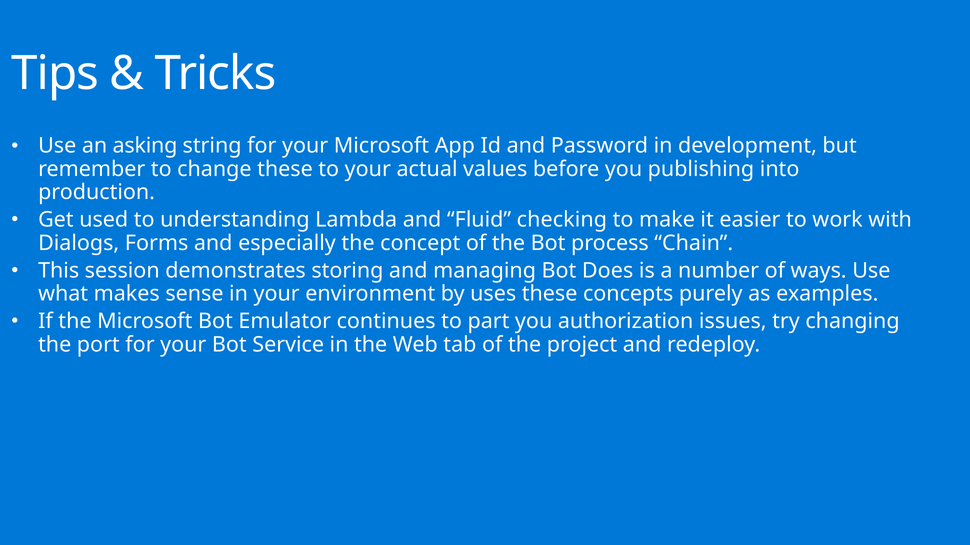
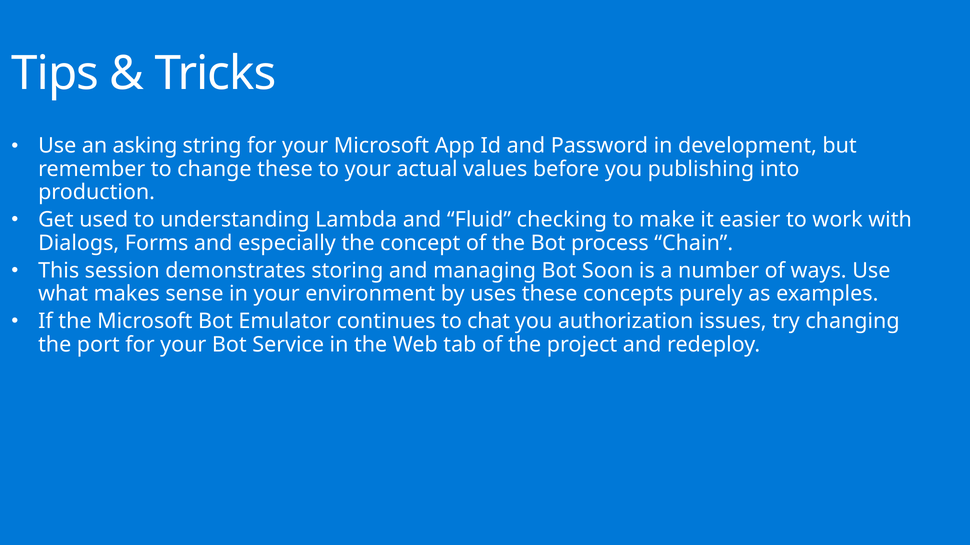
Does: Does -> Soon (608, 271)
part: part -> chat (489, 322)
